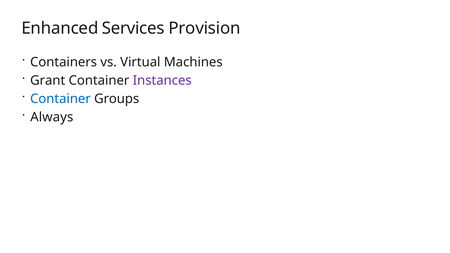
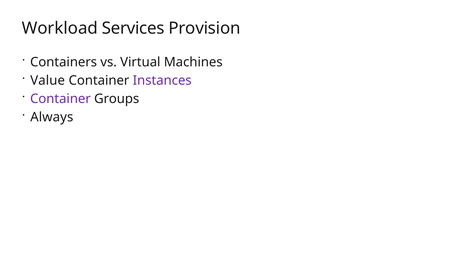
Enhanced: Enhanced -> Workload (60, 28)
Grant: Grant -> Value (48, 81)
Container colour: blue -> purple (60, 99)
